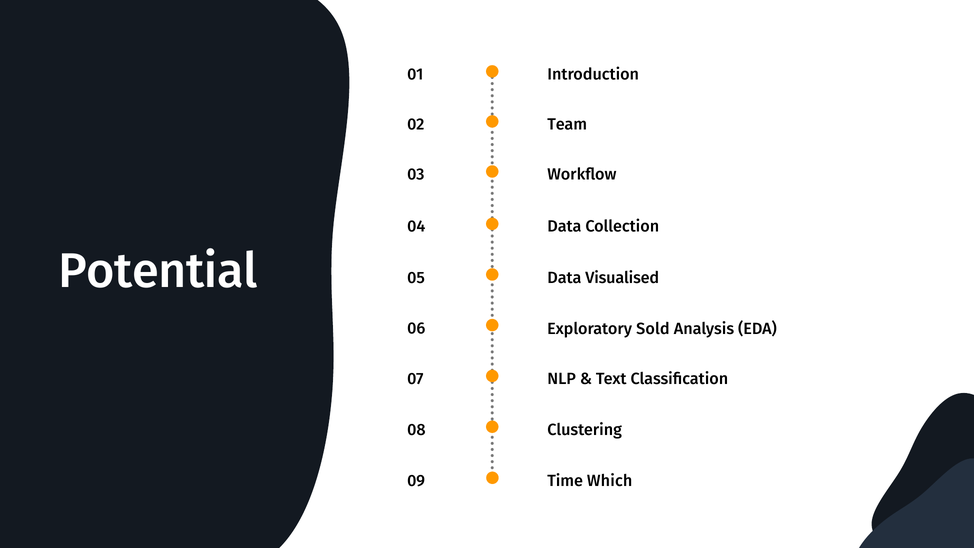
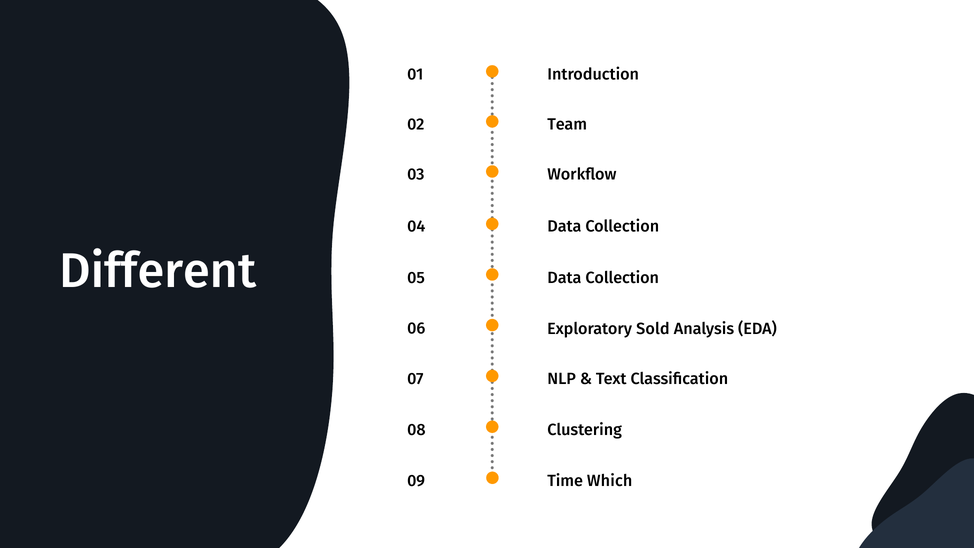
Potential: Potential -> Different (158, 271)
Visualised: Visualised -> Collection (622, 278)
